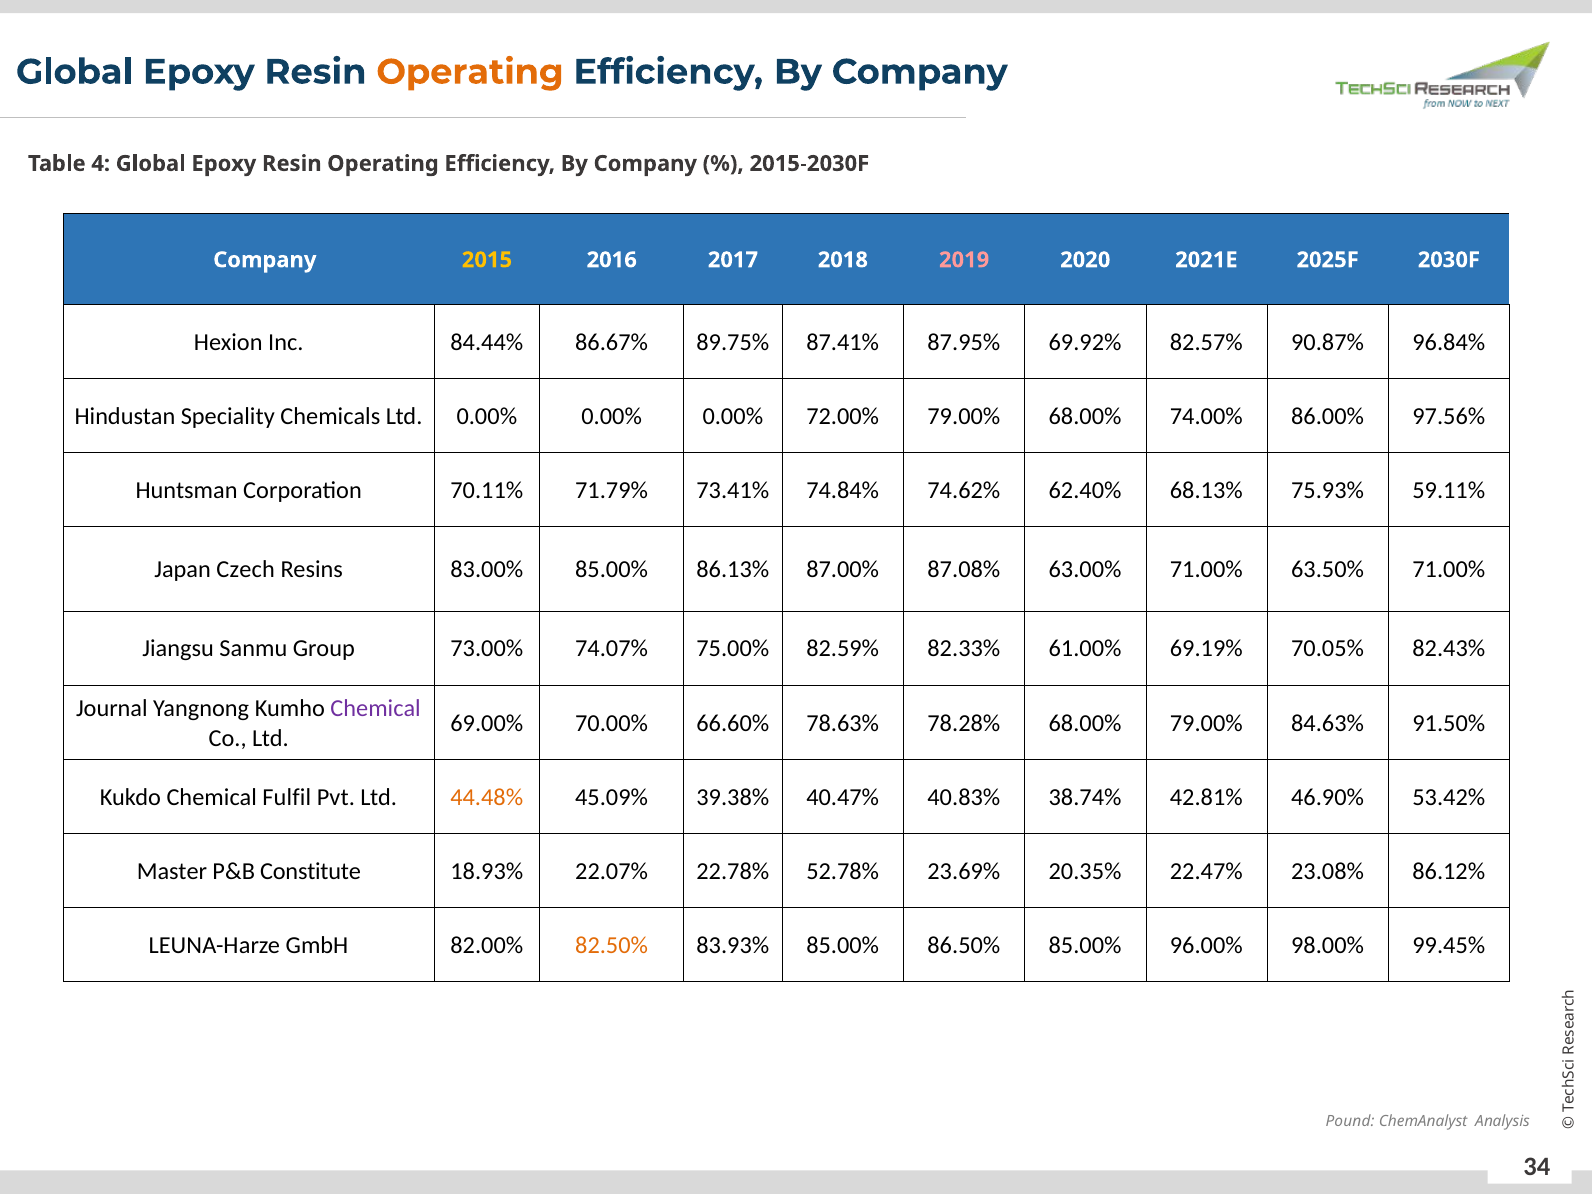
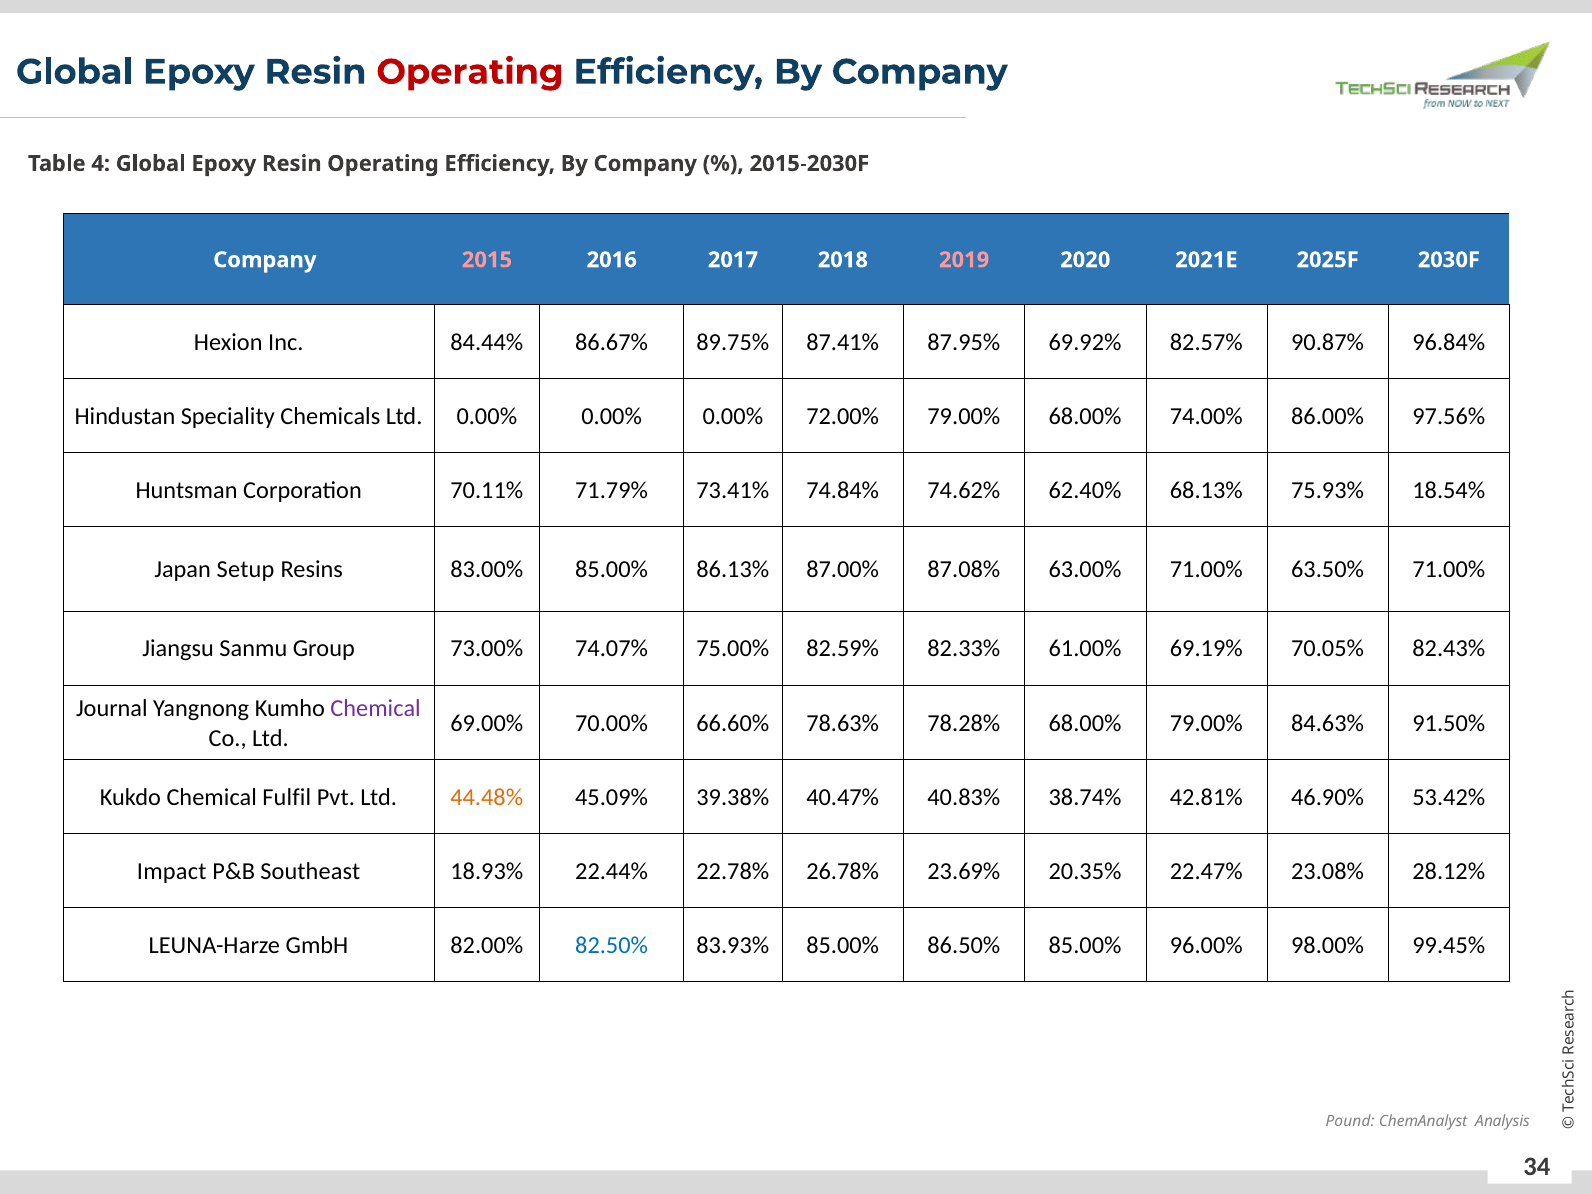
Operating colour: orange -> red (470, 72)
2015 colour: yellow -> pink (487, 260)
59.11%: 59.11% -> 18.54% (1449, 491)
Czech: Czech -> Setup (246, 570)
Master: Master -> Impact (172, 871)
Constitute: Constitute -> Southeast (310, 871)
22.07%: 22.07% -> 22.44% (612, 871)
52.78%: 52.78% -> 26.78% (843, 871)
86.12%: 86.12% -> 28.12% (1449, 871)
82.50% colour: orange -> blue (612, 946)
